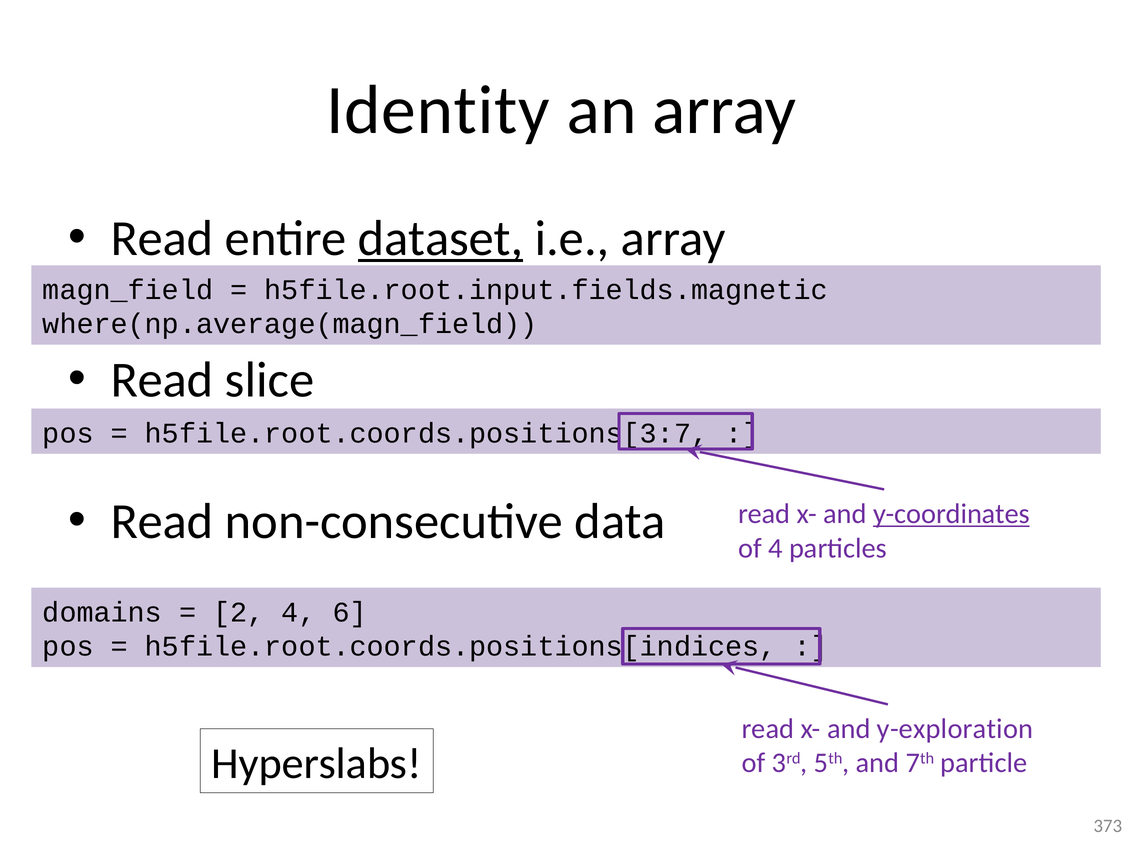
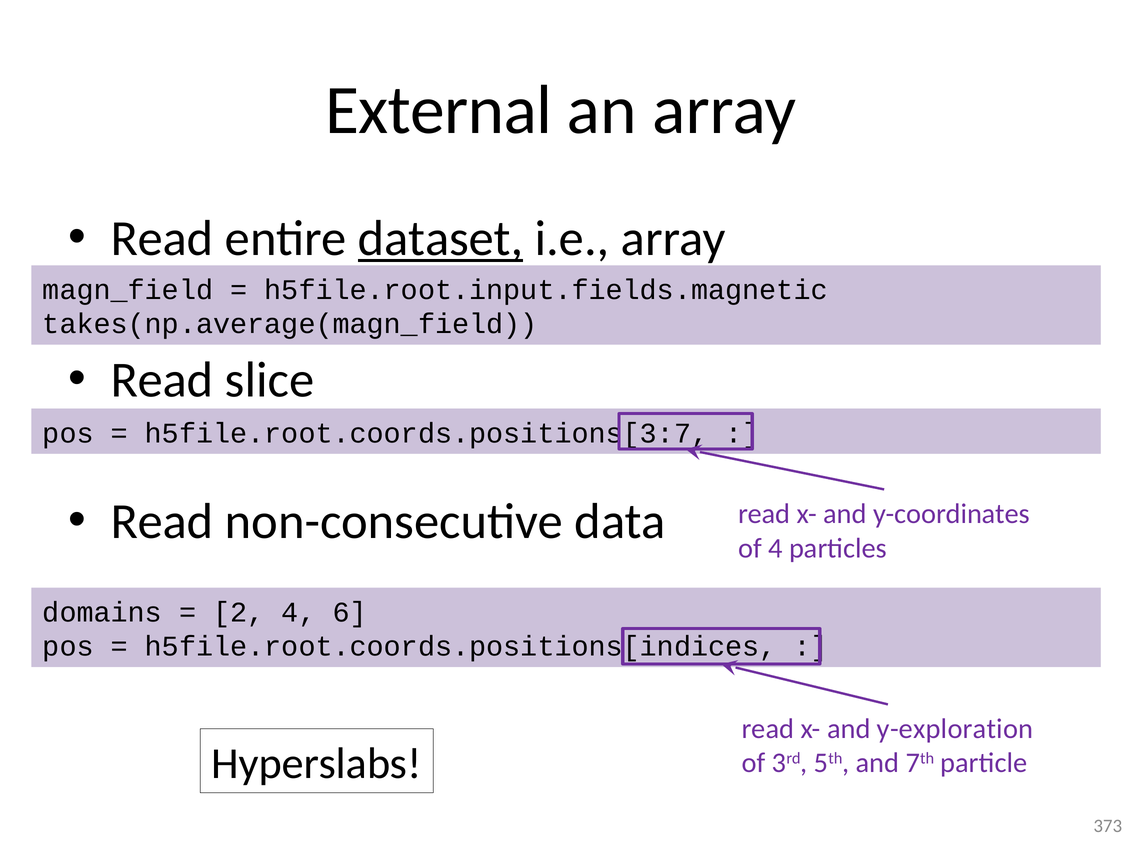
Identity: Identity -> External (439, 110)
where(np.average(magn_field: where(np.average(magn_field -> takes(np.average(magn_field (290, 324)
y-coordinates underline: present -> none (951, 514)
